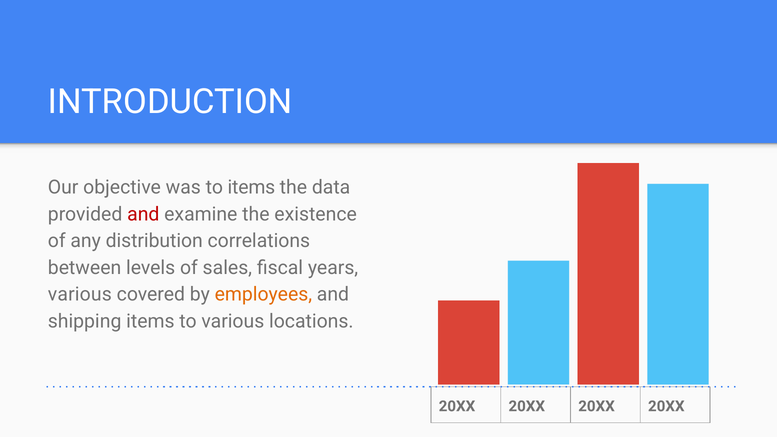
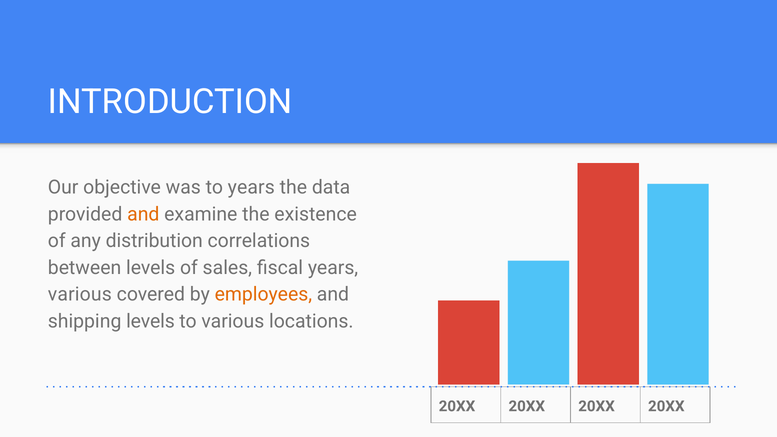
to items: items -> years (251, 187)
and colour: red -> orange (143, 214)
shipping items: items -> levels (150, 321)
